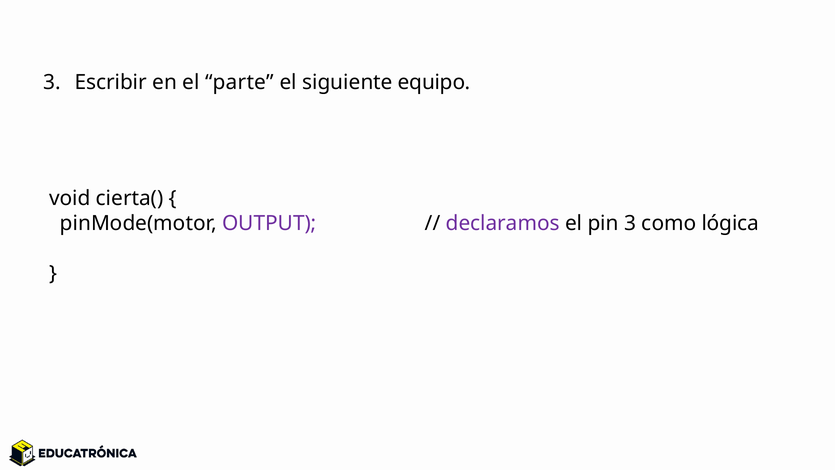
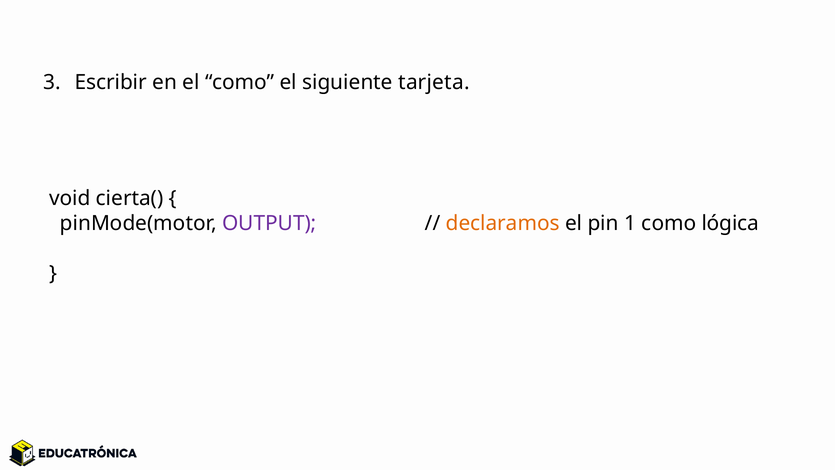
el parte: parte -> como (240, 82)
equipo: equipo -> tarjeta (434, 82)
declaramos colour: purple -> orange (503, 223)
pin 3: 3 -> 1 (630, 223)
